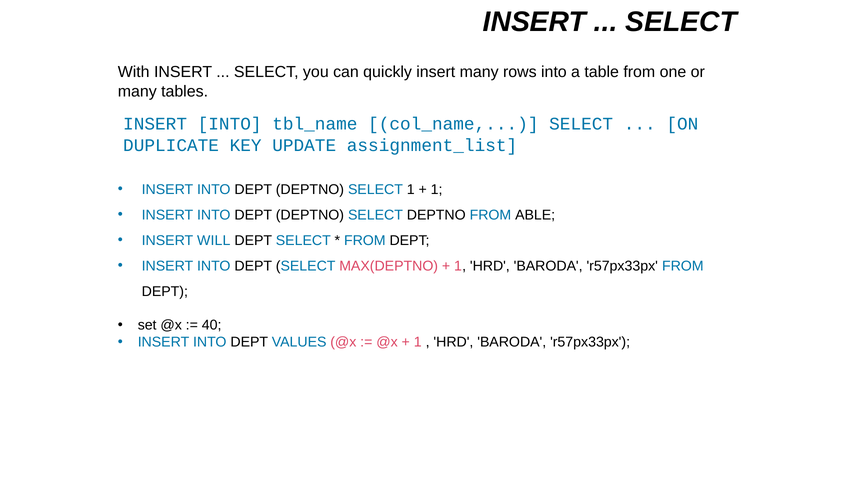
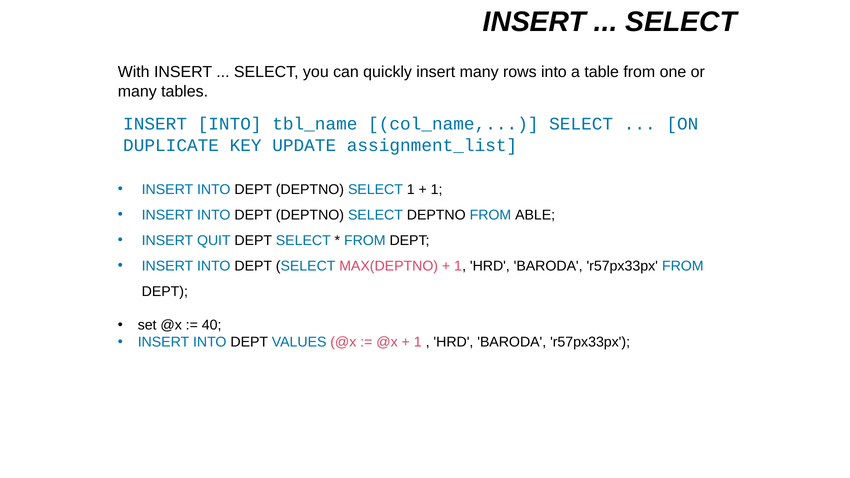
WILL: WILL -> QUIT (214, 240)
